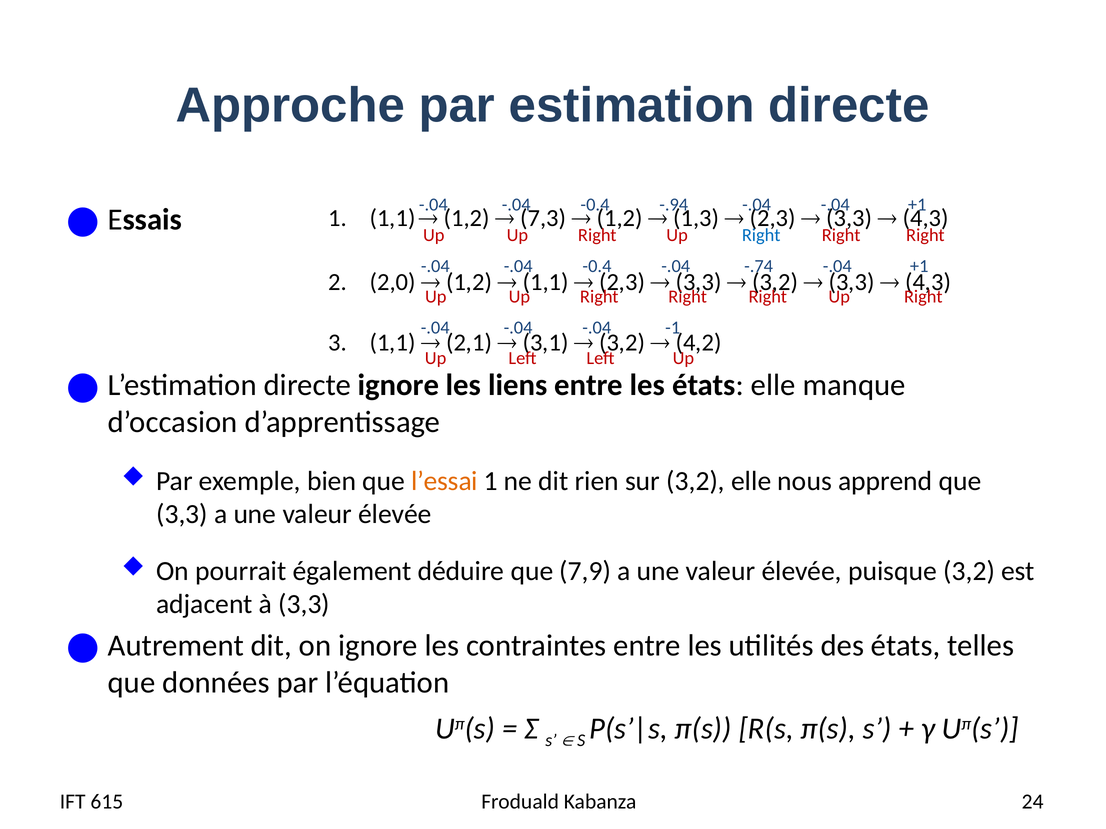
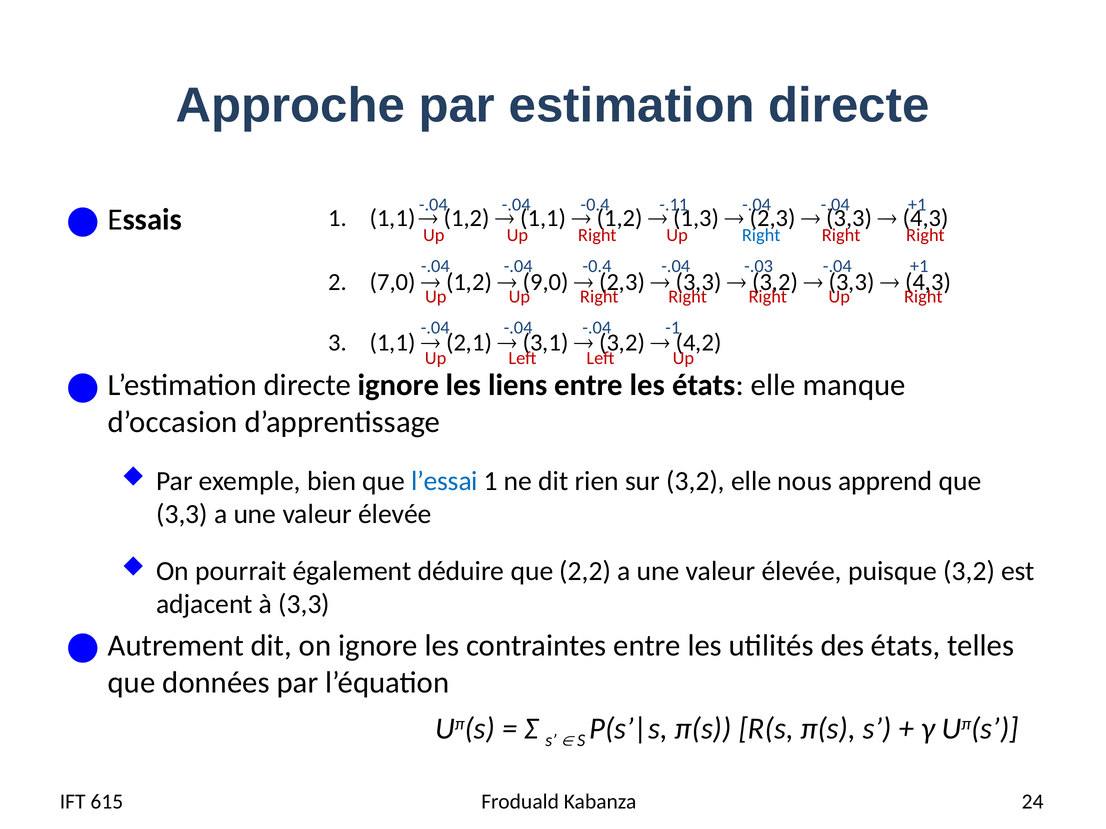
-.94: -.94 -> -.11 (674, 205)
7,3: 7,3 -> 1,1 (543, 218)
-.74: -.74 -> -.03 (759, 266)
2,0: 2,0 -> 7,0 (393, 283)
1,1: 1,1 -> 9,0 (546, 283)
l’essai colour: orange -> blue (445, 481)
7,9: 7,9 -> 2,2 (585, 572)
